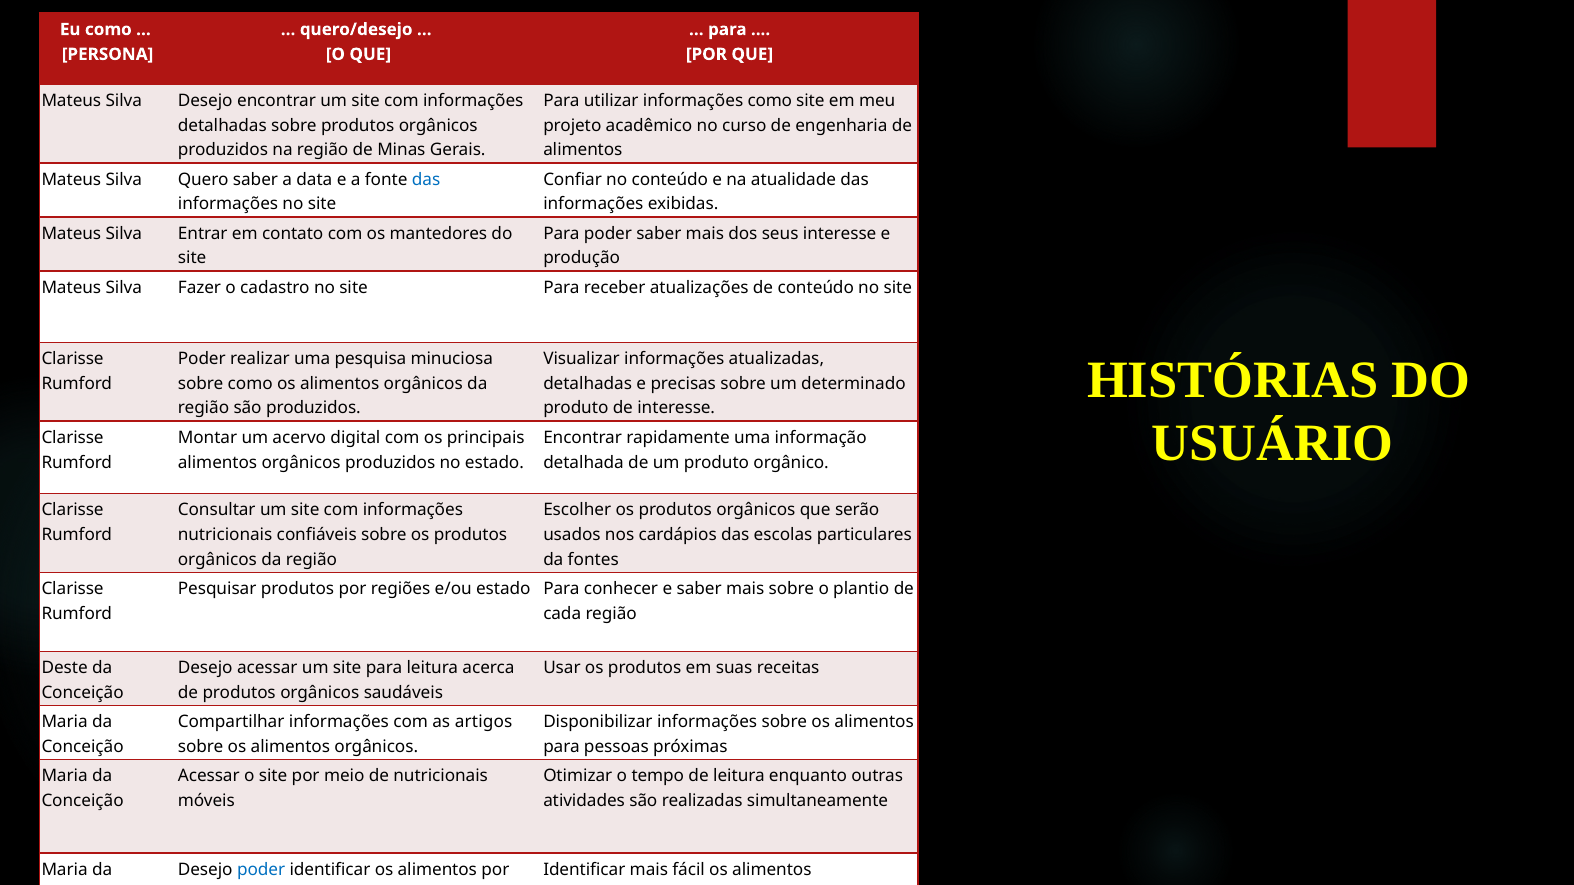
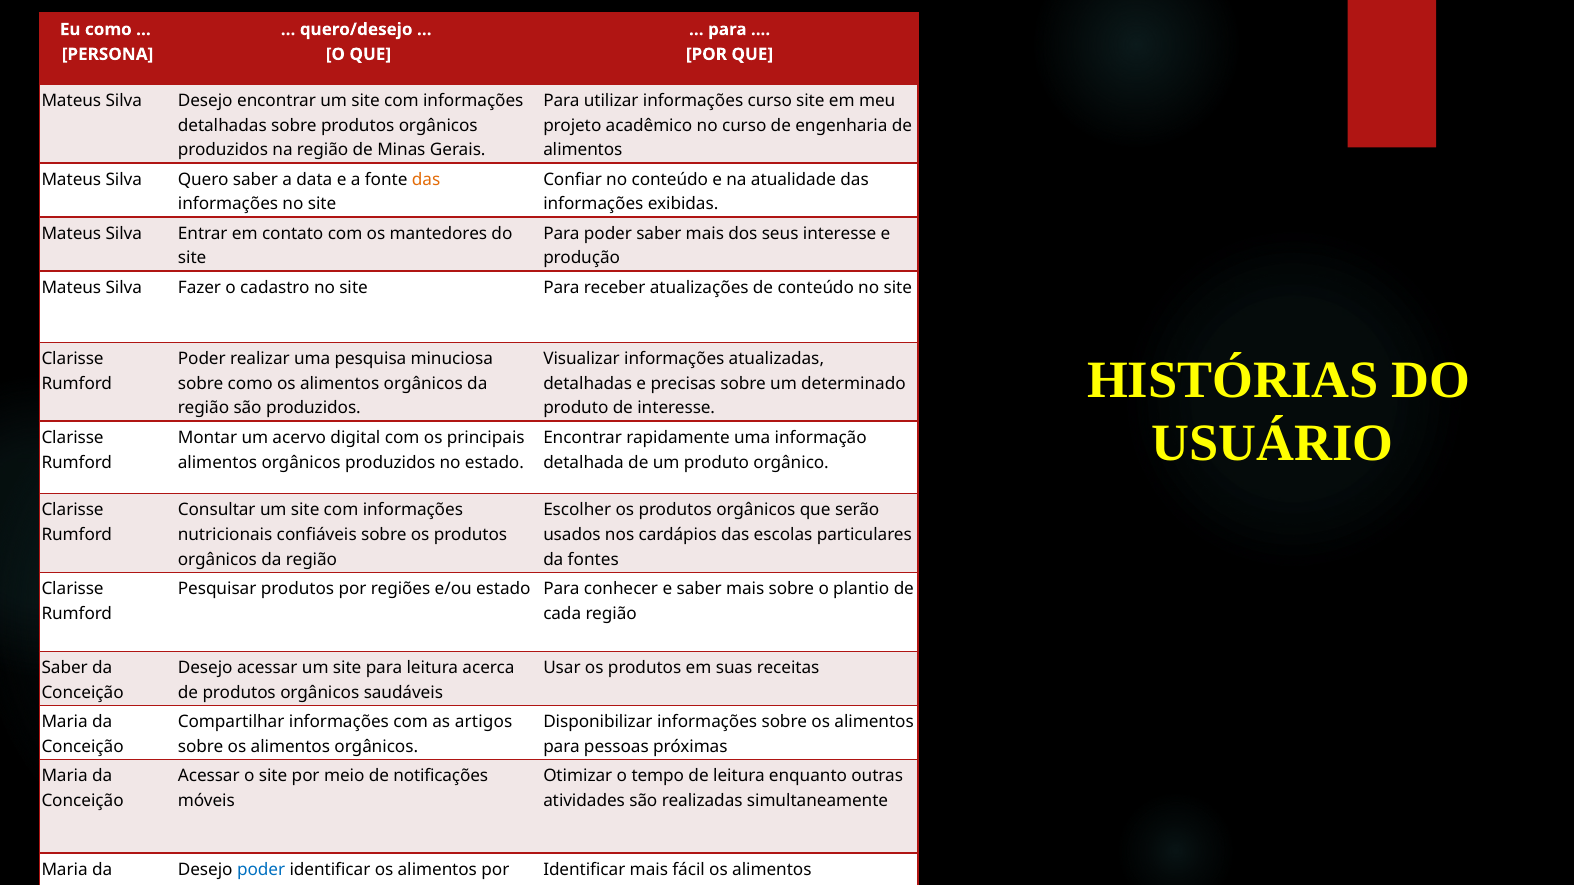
informações como: como -> curso (770, 101)
das colour: blue -> orange (426, 179)
Deste: Deste -> Saber (65, 668)
de nutricionais: nutricionais -> notificações (441, 776)
